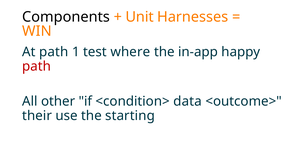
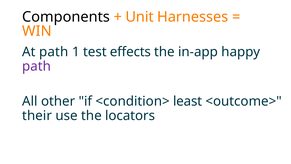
where: where -> effects (130, 52)
path colour: red -> purple (37, 66)
data: data -> least (188, 101)
starting: starting -> locators (130, 116)
